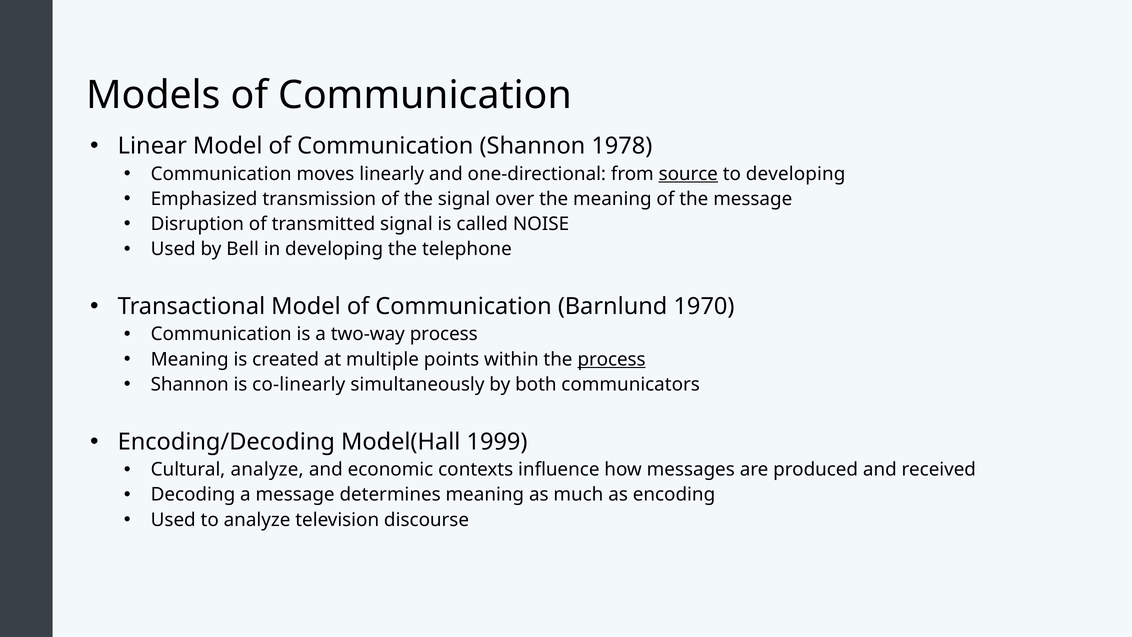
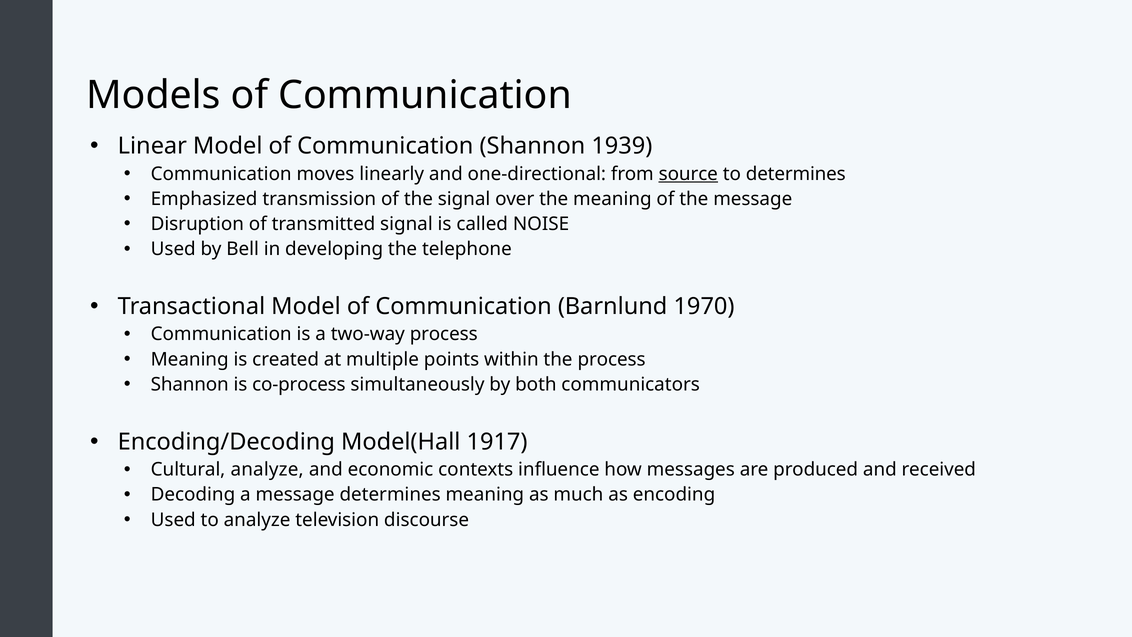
1978: 1978 -> 1939 (622, 146)
to developing: developing -> determines (796, 174)
process underline: present -> none (612, 359)
co-linearly: co-linearly -> co-process (299, 384)
1999: 1999 -> 1917 (497, 442)
